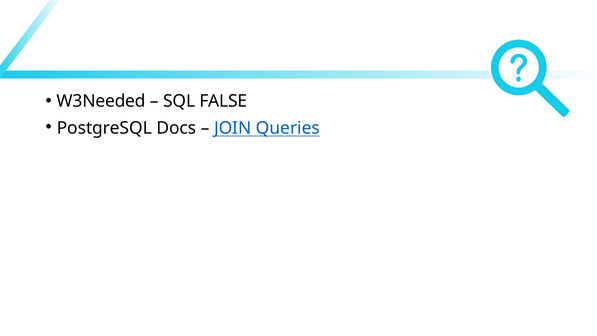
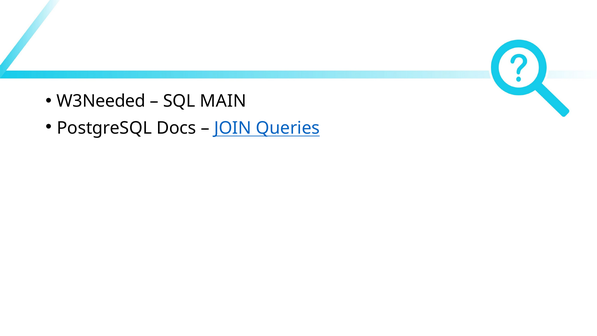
FALSE: FALSE -> MAIN (223, 101)
